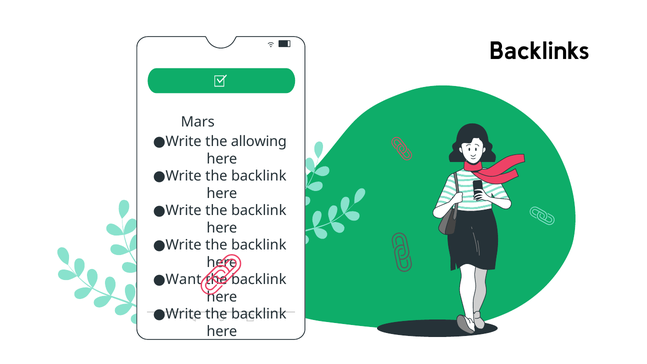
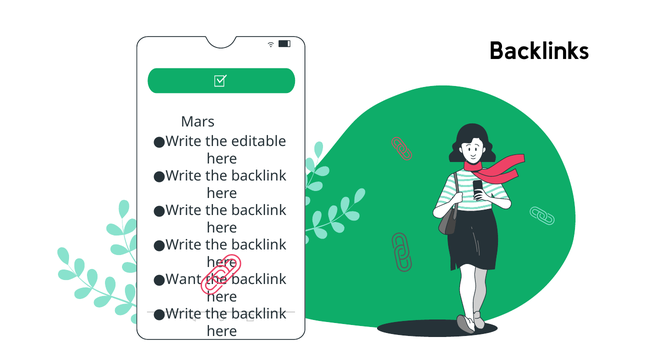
allowing: allowing -> editable (259, 142)
